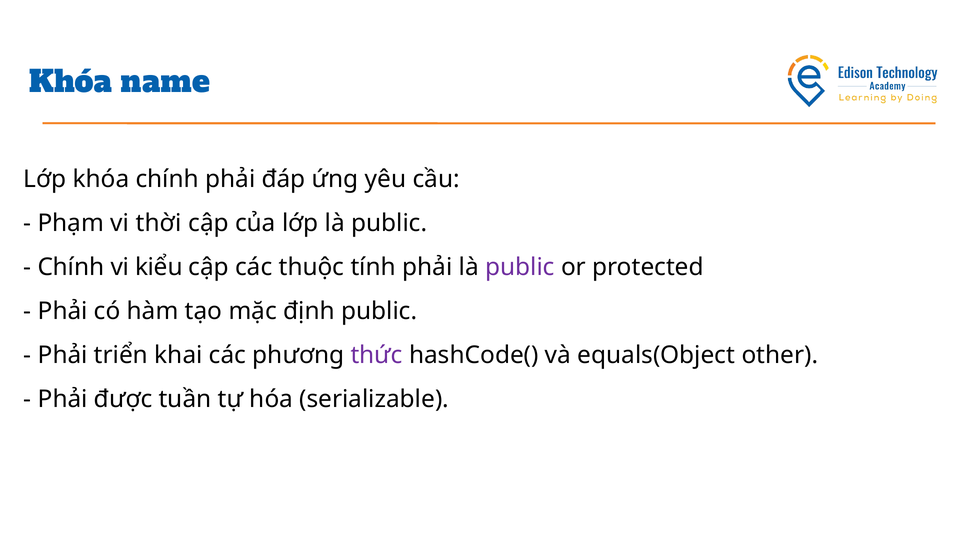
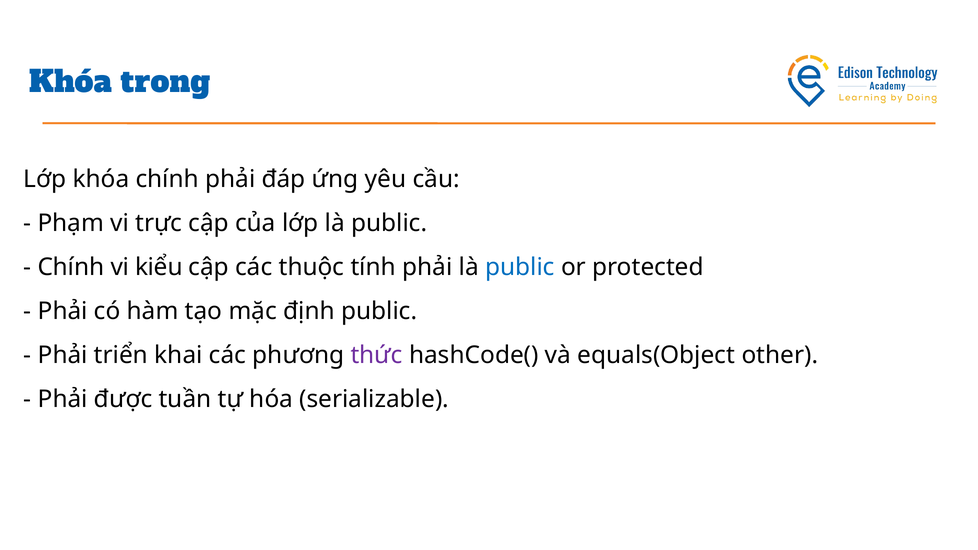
name: name -> trong (166, 82)
thời: thời -> trực (159, 223)
public colour: purple -> blue (520, 267)
